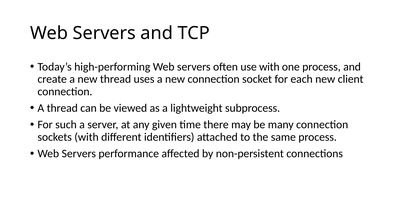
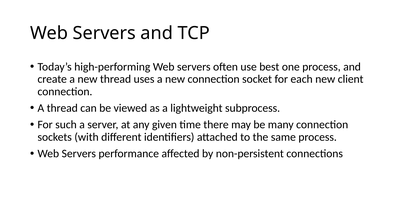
use with: with -> best (269, 67)
